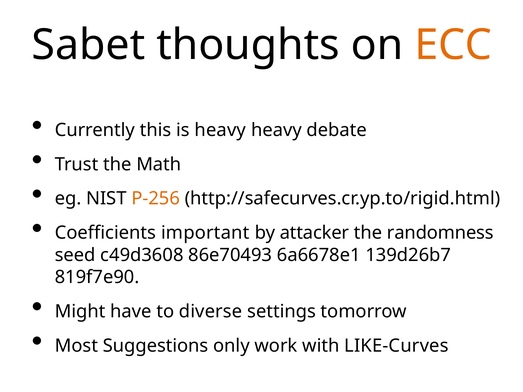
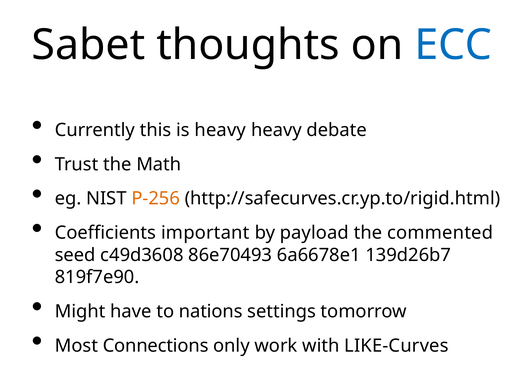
ECC colour: orange -> blue (453, 45)
attacker: attacker -> payload (314, 233)
randomness: randomness -> commented (440, 233)
diverse: diverse -> nations (211, 312)
Suggestions: Suggestions -> Connections (156, 346)
